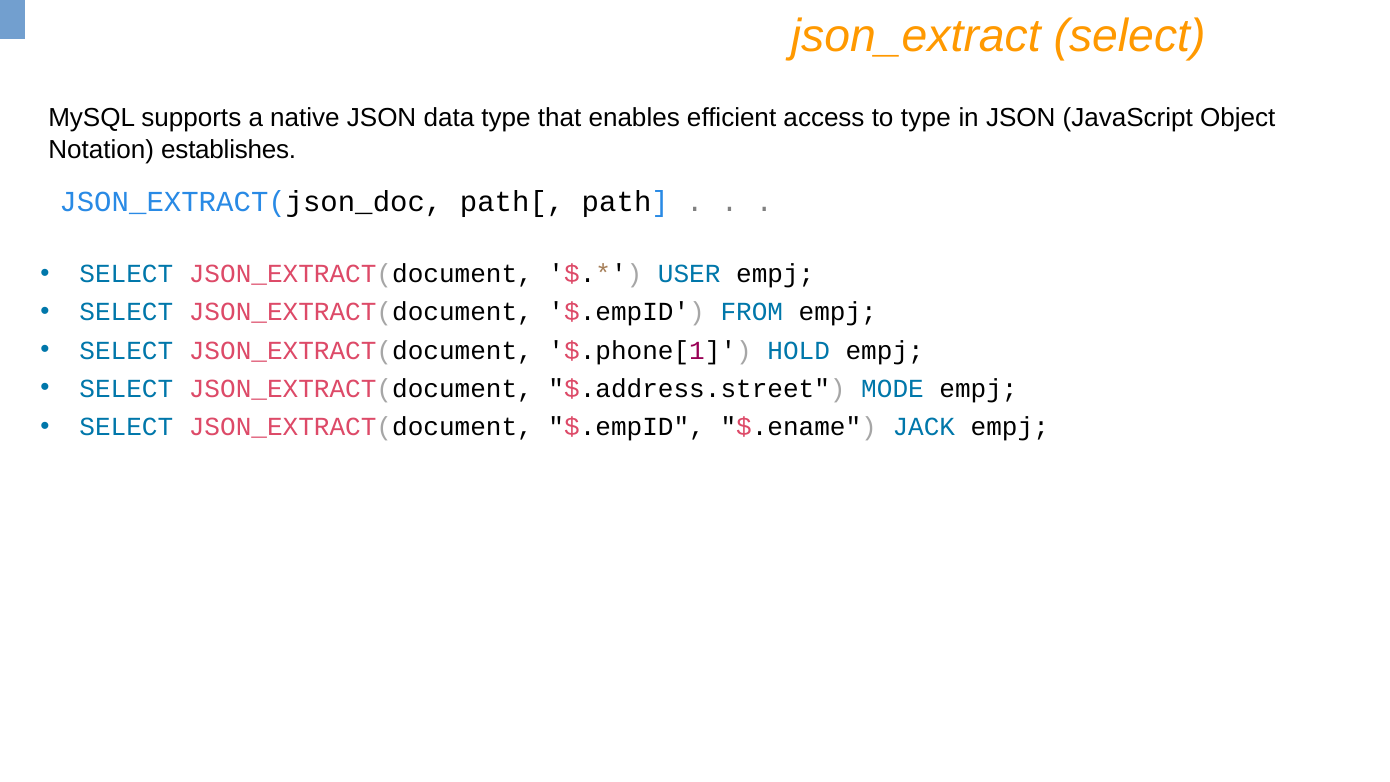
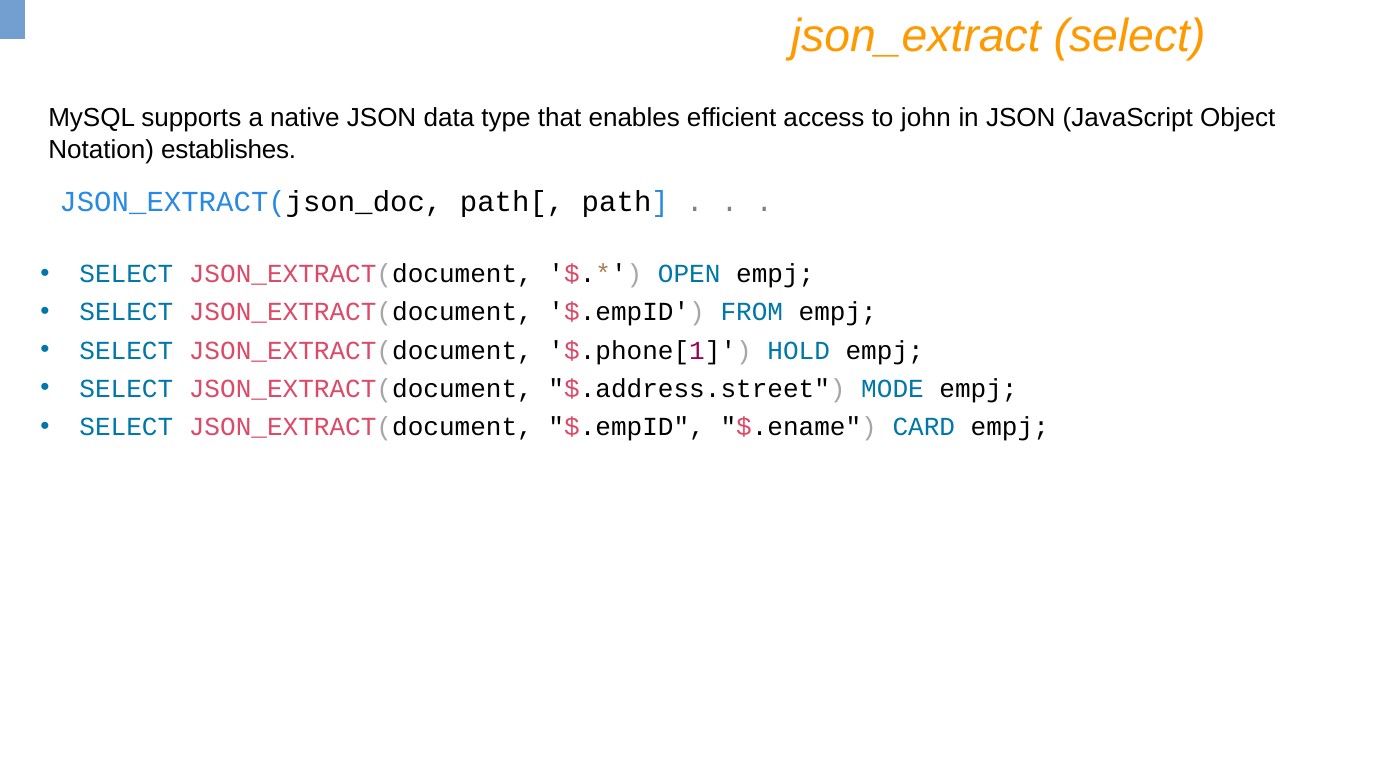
to type: type -> john (926, 118)
USER: USER -> OPEN (689, 274)
JACK: JACK -> CARD (924, 427)
